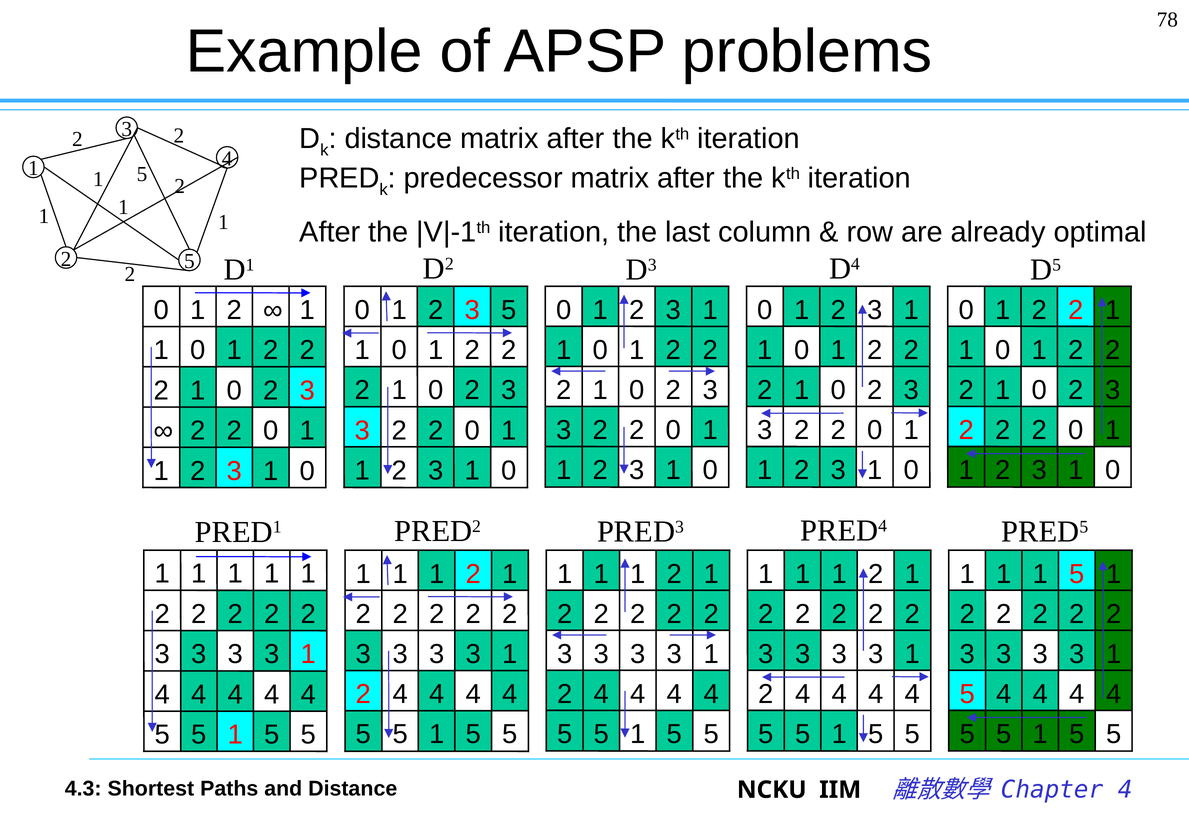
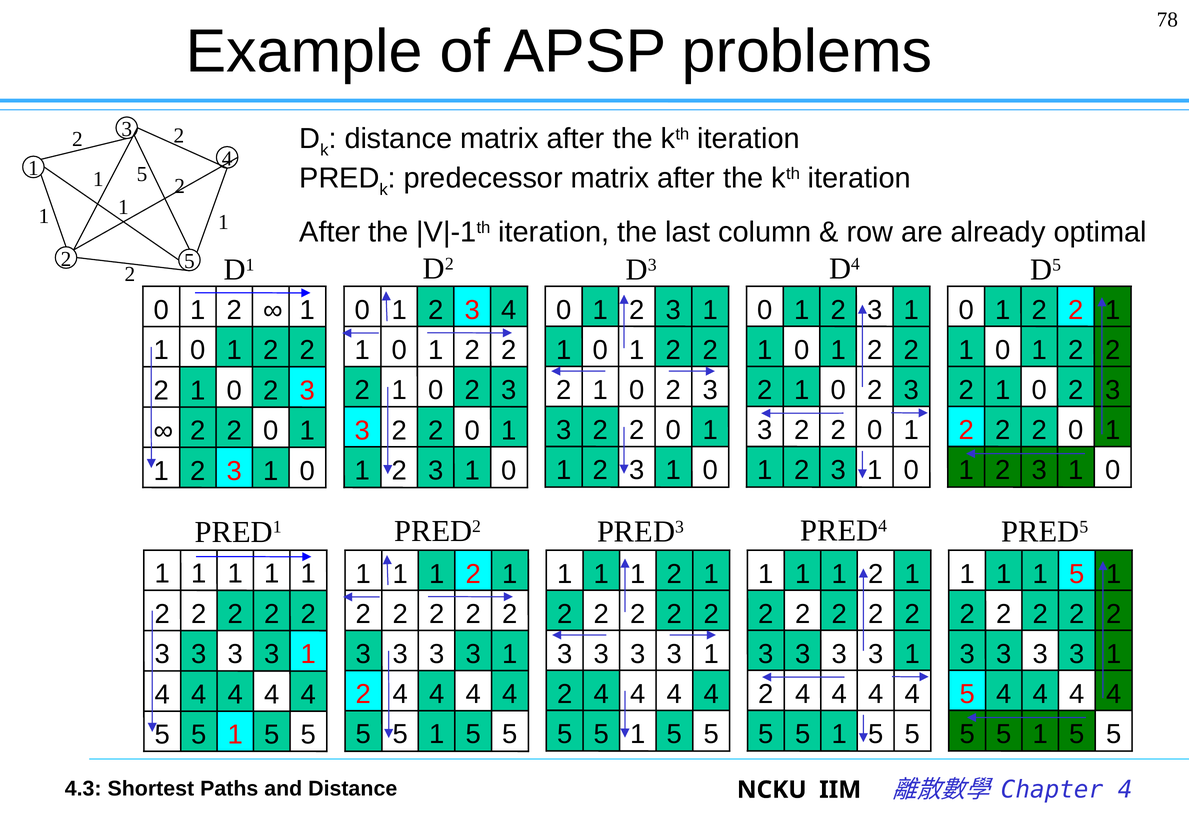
5: 5 -> 4 (509, 310)
